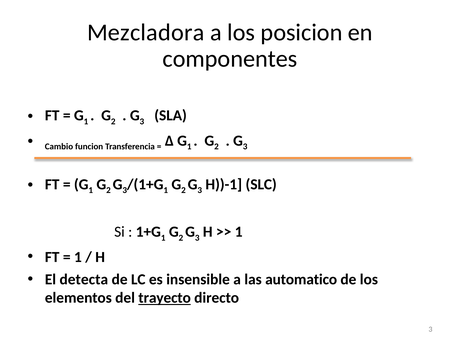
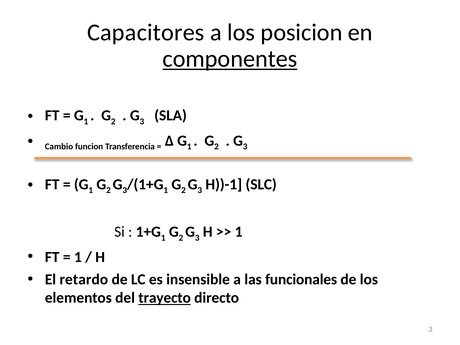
Mezcladora: Mezcladora -> Capacitores (146, 33)
componentes underline: none -> present (230, 59)
detecta: detecta -> retardo (84, 279)
automatico: automatico -> funcionales (301, 279)
